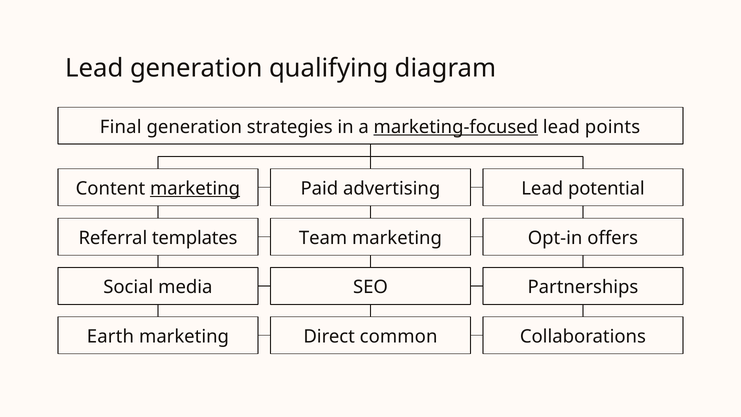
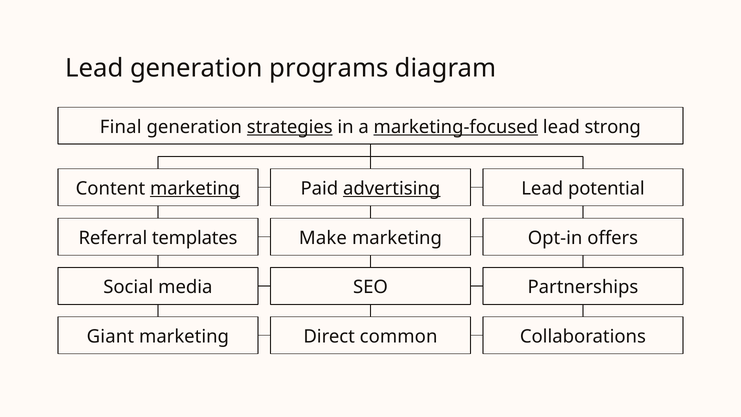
qualifying: qualifying -> programs (329, 68)
strategies underline: none -> present (290, 127)
points: points -> strong (613, 127)
advertising underline: none -> present (392, 189)
Team: Team -> Make (323, 238)
Earth: Earth -> Giant (110, 336)
